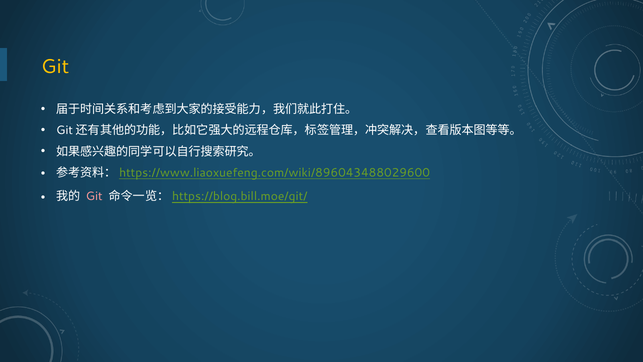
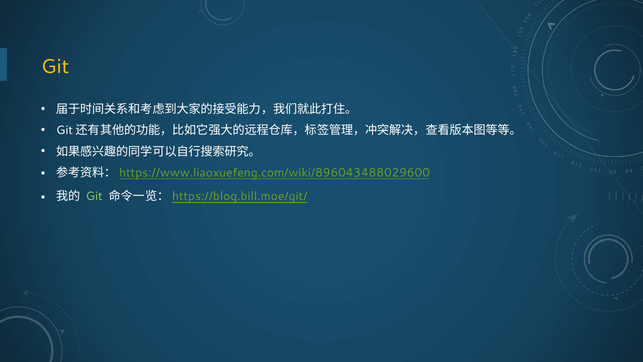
Git colour: pink -> light green (94, 196)
